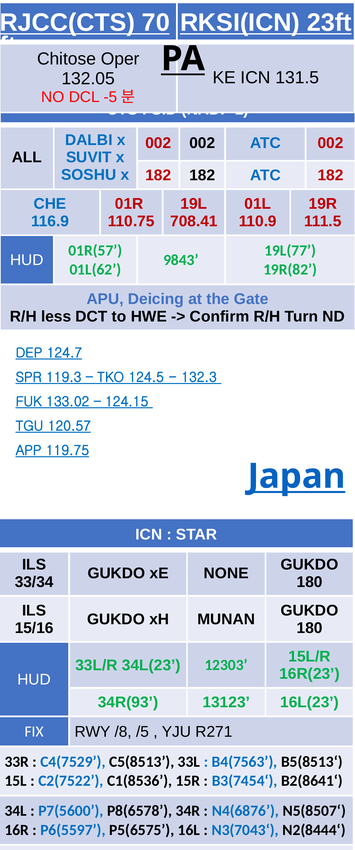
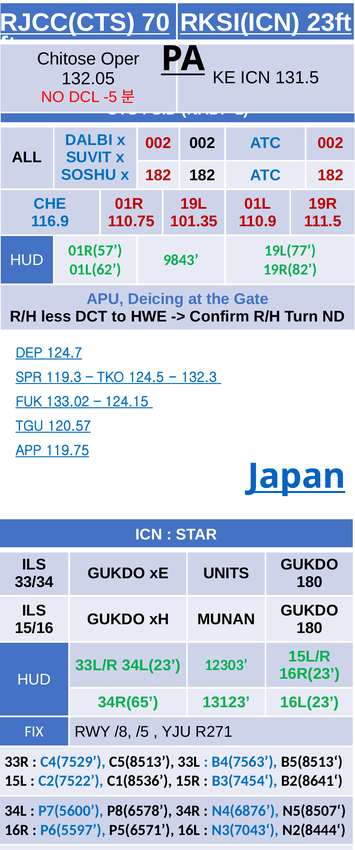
708.41: 708.41 -> 101.35 (194, 221)
NONE: NONE -> UNITS (226, 573)
34R(93: 34R(93 -> 34R(65 (128, 702)
P5(6575: P5(6575 -> P5(6571 (142, 829)
